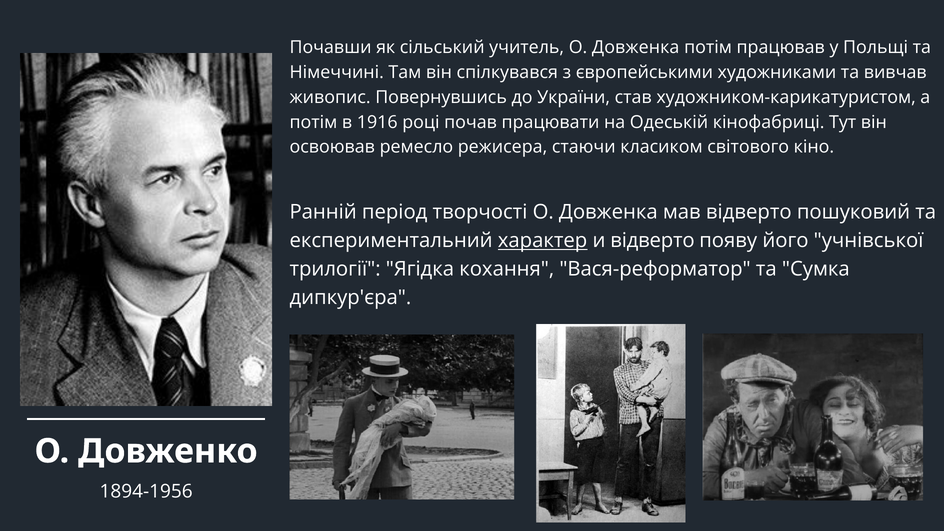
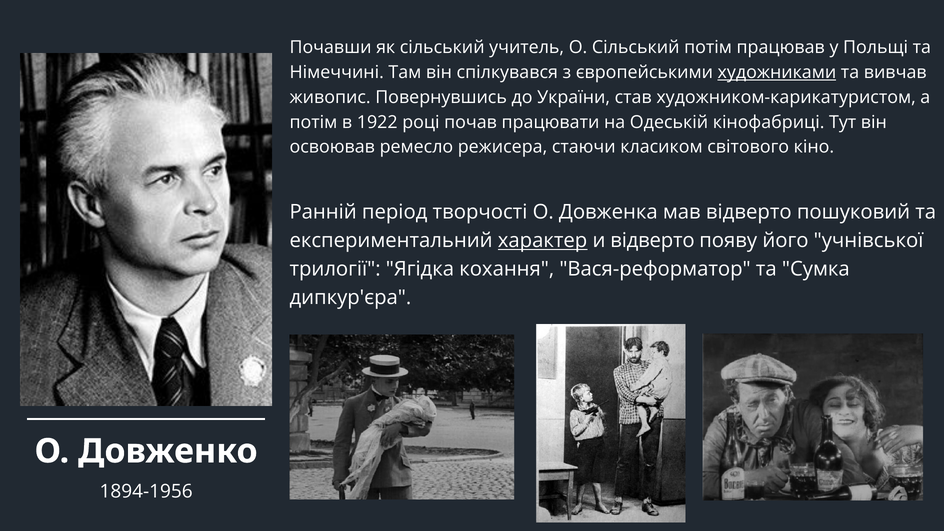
учитель О Довженка: Довженка -> Сільський (636, 47)
художниками underline: none -> present (777, 72)
1916: 1916 -> 1922 (377, 122)
